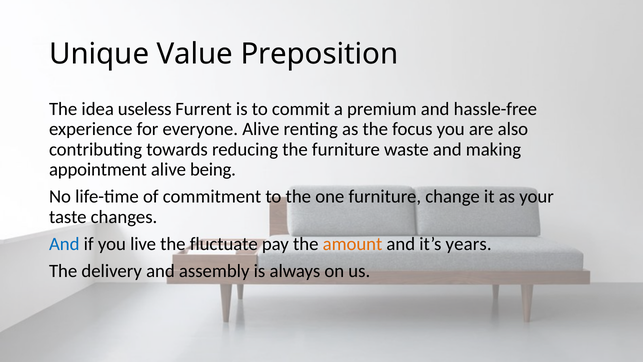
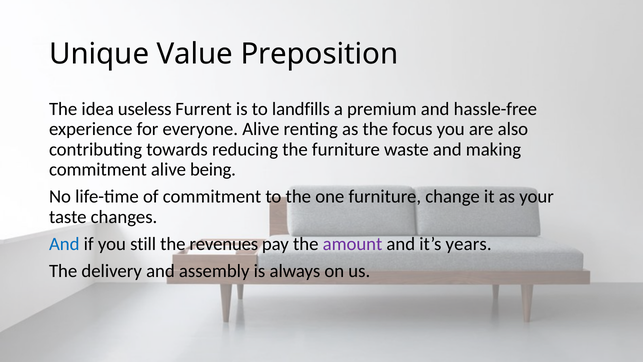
commit: commit -> landfills (301, 109)
appointment: appointment -> commitment (98, 169)
live: live -> still (143, 244)
fluctuate: fluctuate -> revenues (224, 244)
amount colour: orange -> purple (353, 244)
